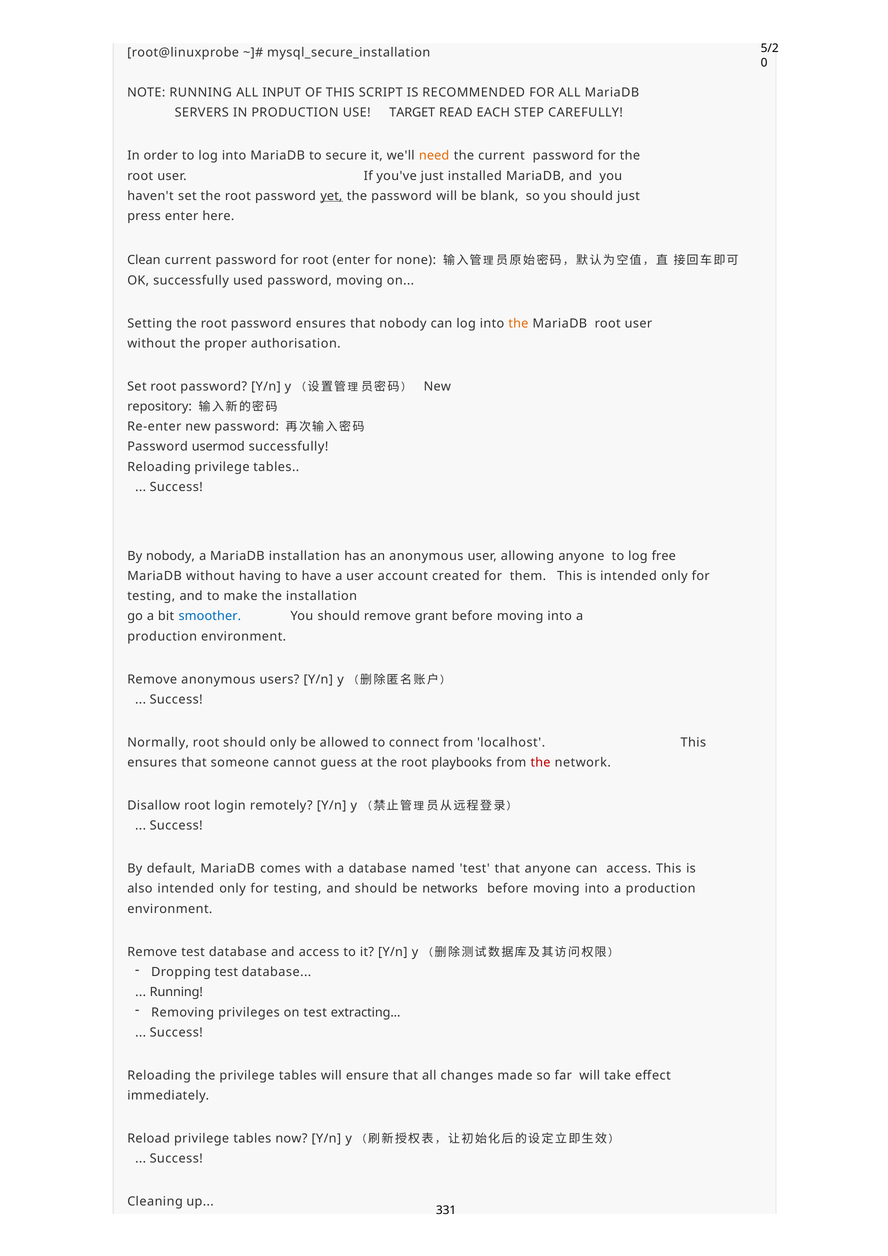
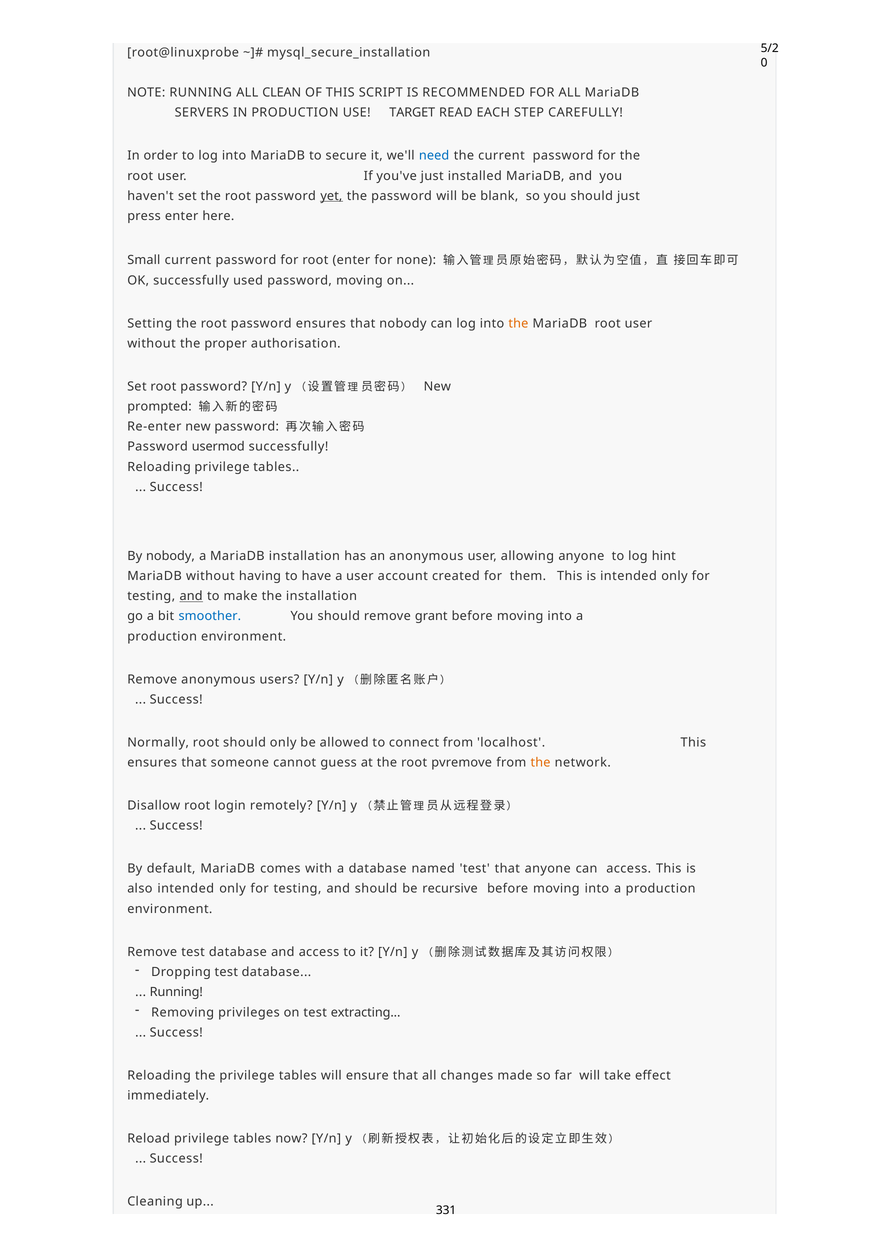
INPUT: INPUT -> CLEAN (282, 93)
need colour: orange -> blue (434, 156)
Clean: Clean -> Small (144, 260)
repository: repository -> prompted (159, 407)
free: free -> hint (664, 556)
and underline: none -> present (191, 597)
playbooks: playbooks -> pvremove (462, 763)
the colour: red -> orange (540, 763)
networks: networks -> recursive (450, 889)
